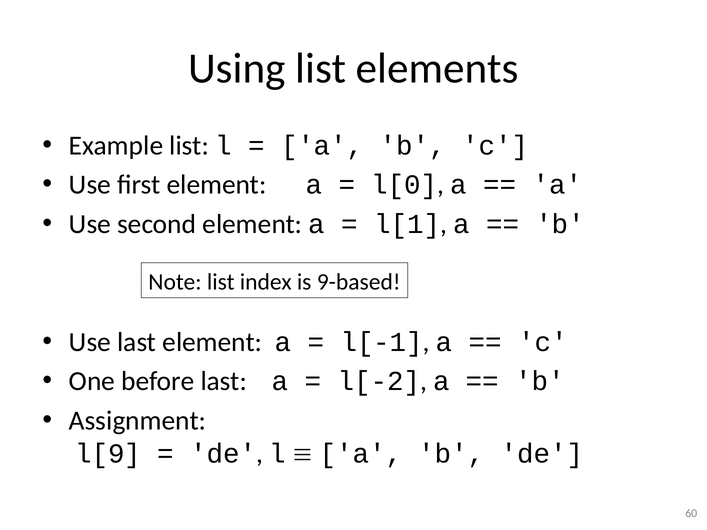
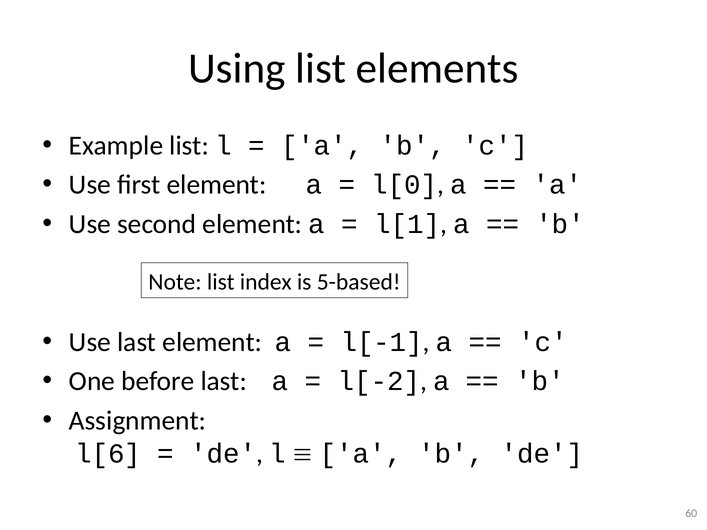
9-based: 9-based -> 5-based (359, 282)
l[9: l[9 -> l[6 (108, 454)
